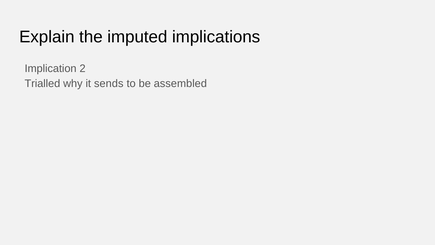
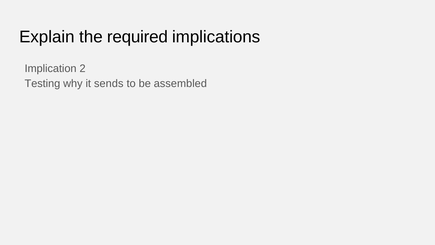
imputed: imputed -> required (137, 37)
Trialled: Trialled -> Testing (42, 83)
